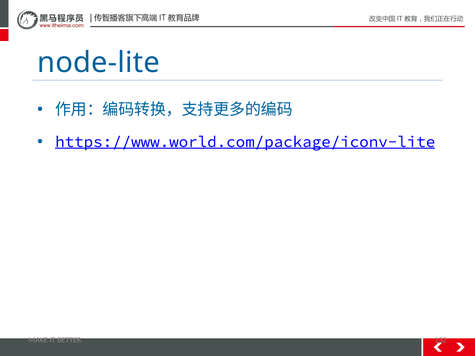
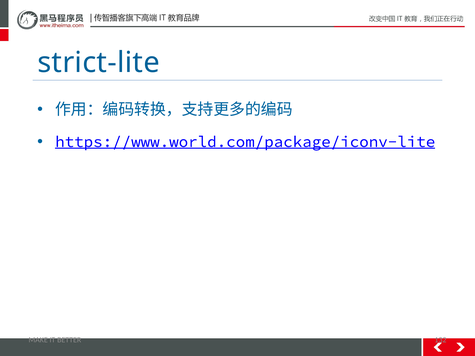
node-lite: node-lite -> strict-lite (99, 62)
